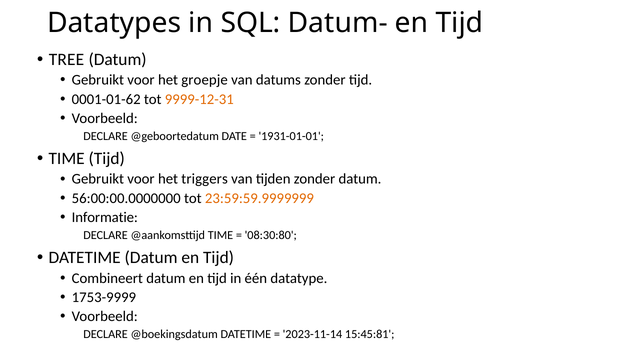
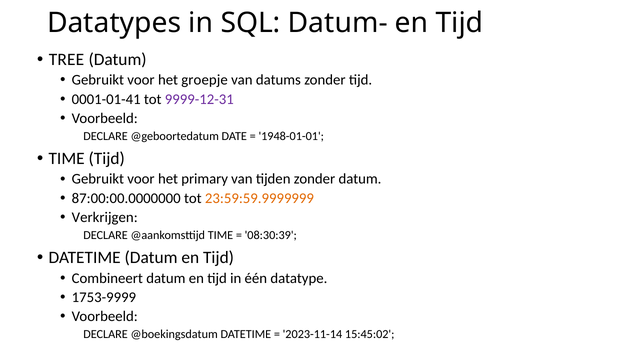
0001-01-62: 0001-01-62 -> 0001-01-41 (106, 99)
9999-12-31 colour: orange -> purple (199, 99)
1931-01-01: 1931-01-01 -> 1948-01-01 (291, 136)
triggers: triggers -> primary (205, 179)
56:00:00.0000000: 56:00:00.0000000 -> 87:00:00.0000000 (126, 198)
Informatie: Informatie -> Verkrijgen (105, 217)
08:30:80: 08:30:80 -> 08:30:39 (271, 235)
15:45:81: 15:45:81 -> 15:45:02 (370, 334)
